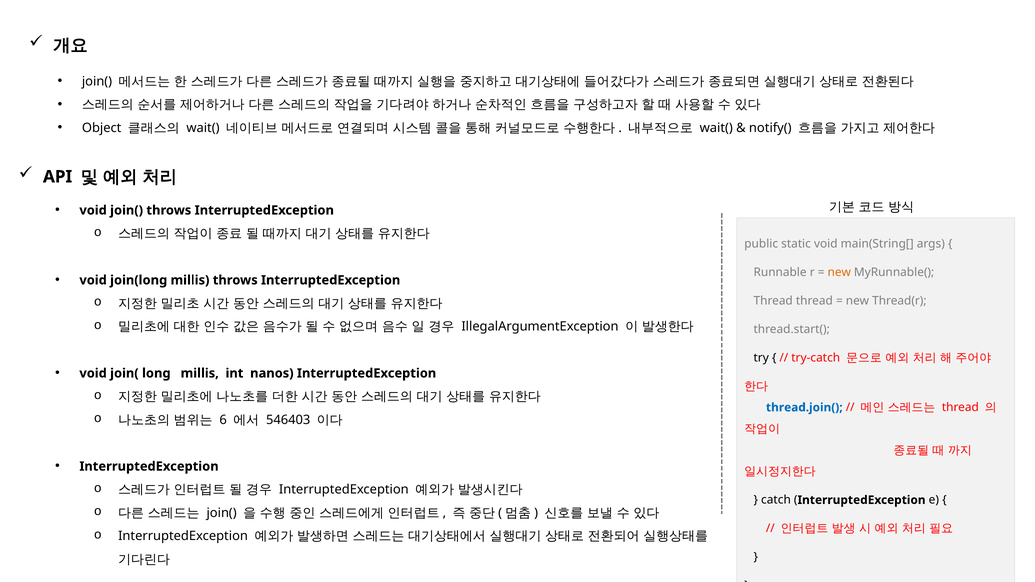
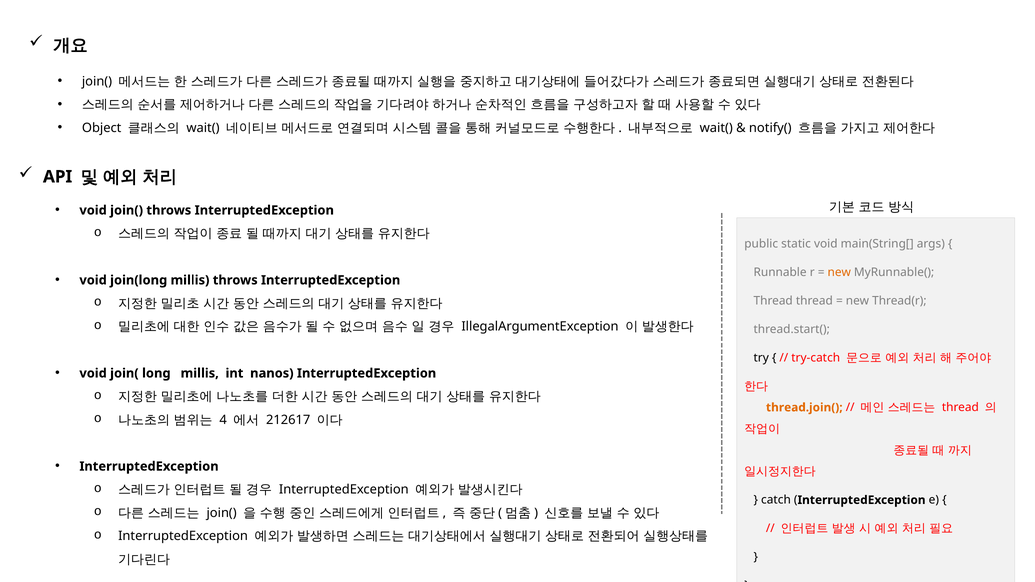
thread.join( colour: blue -> orange (804, 408)
6: 6 -> 4 (223, 420)
546403: 546403 -> 212617 (288, 420)
